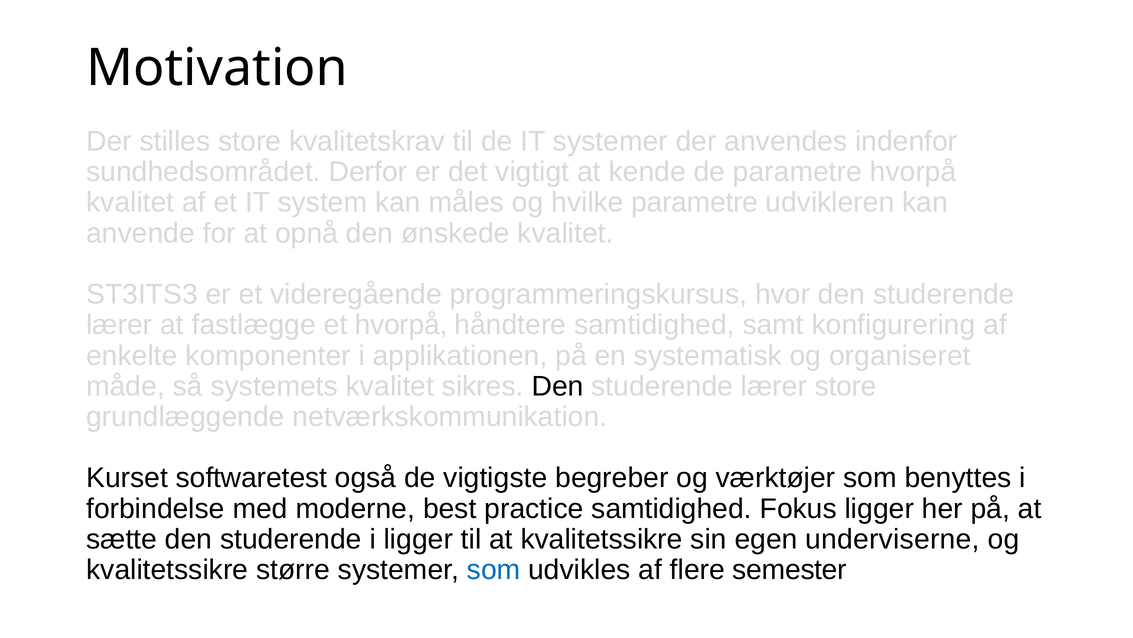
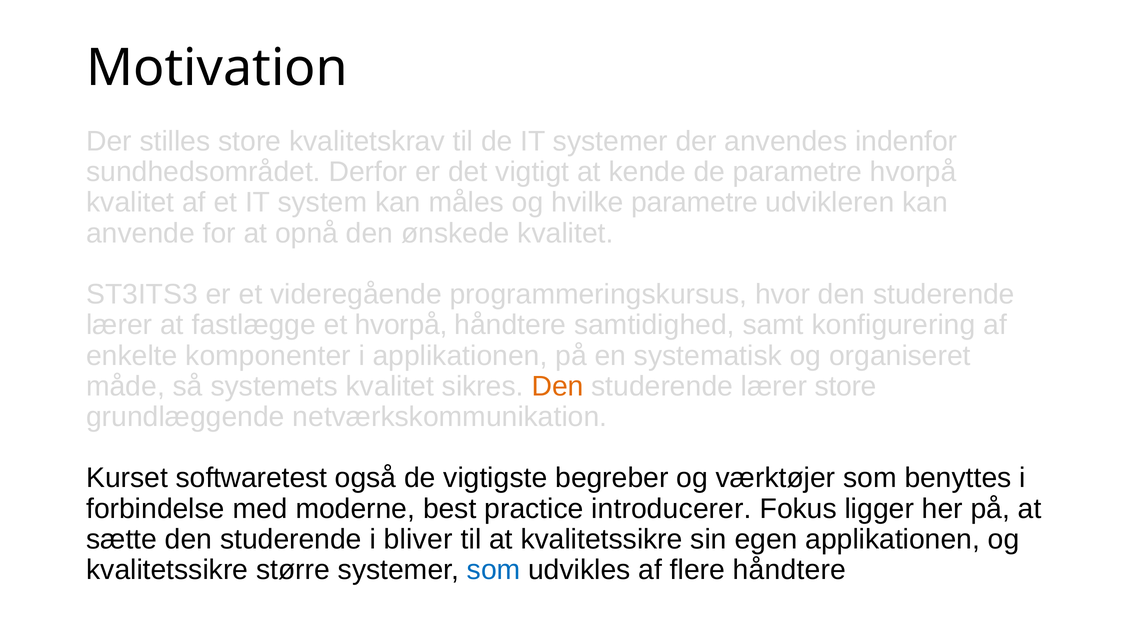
Den colour: black -> orange (558, 386)
practice samtidighed: samtidighed -> introducerer (672, 508)
i ligger: ligger -> bliver (418, 539)
egen underviserne: underviserne -> applikationen (893, 539)
flere semester: semester -> håndtere (789, 569)
